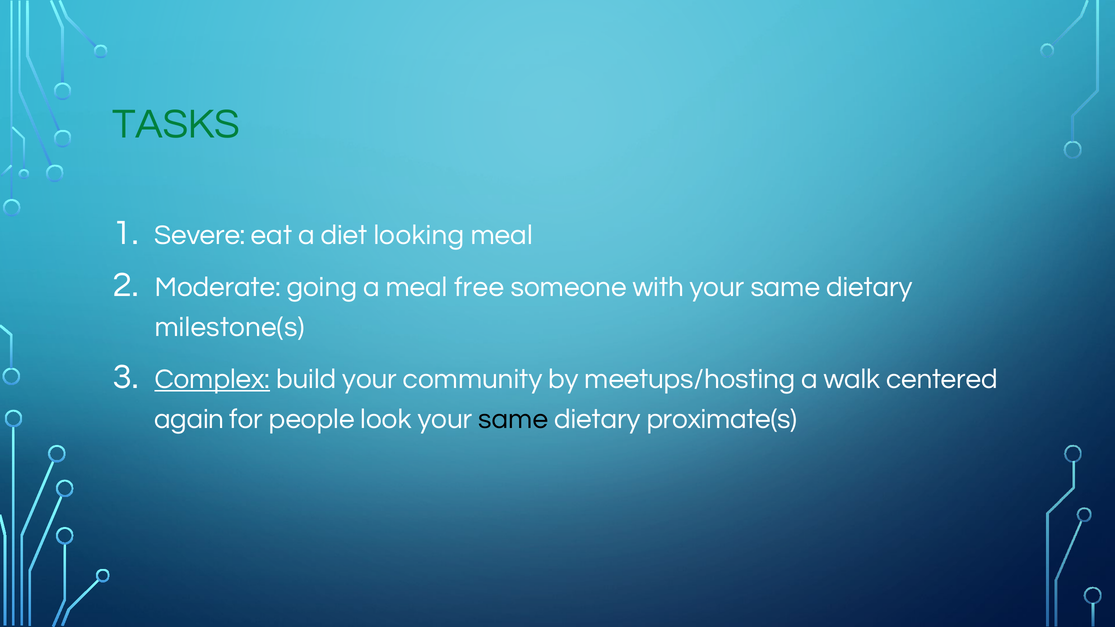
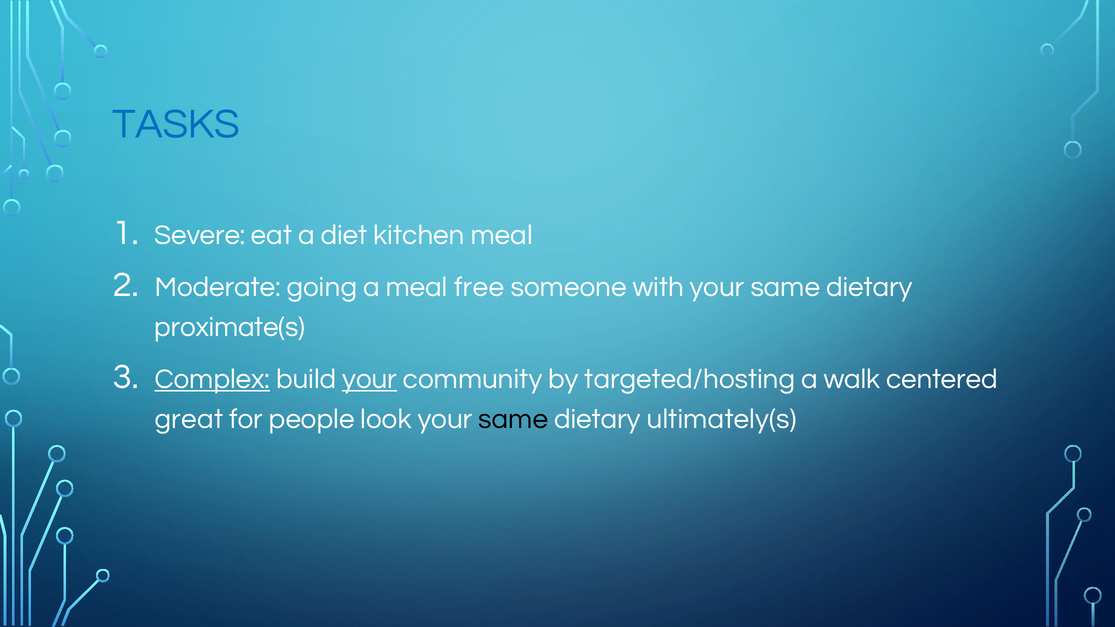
TASKS colour: green -> blue (176, 124)
looking: looking -> kitchen (419, 235)
milestone(s: milestone(s -> proximate(s (230, 327)
your underline: none -> present (370, 379)
meetups/hosting: meetups/hosting -> targeted/hosting (690, 379)
again: again -> great (189, 419)
proximate(s: proximate(s -> ultimately(s (722, 419)
